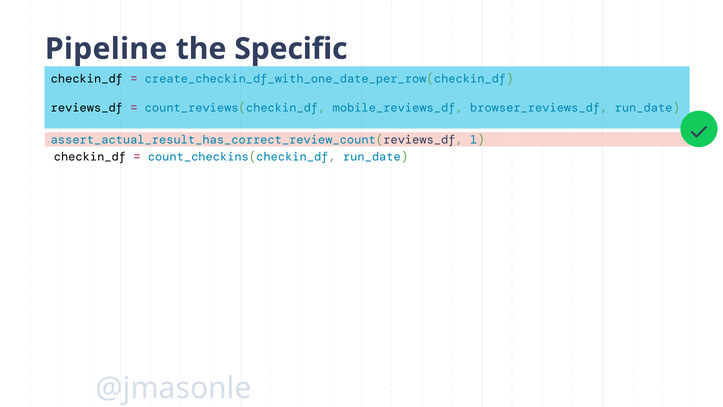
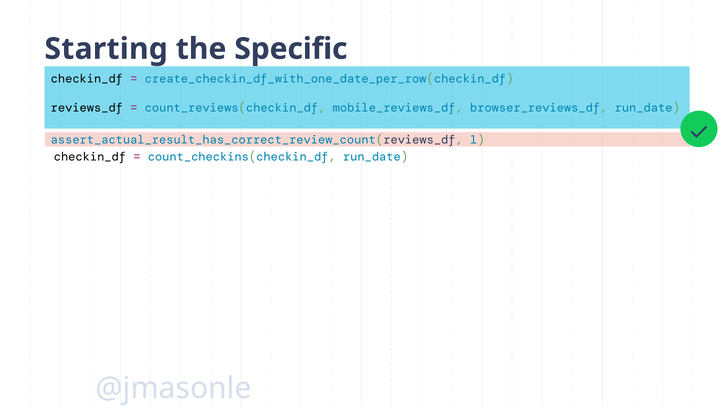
Pipeline: Pipeline -> Starting (106, 49)
